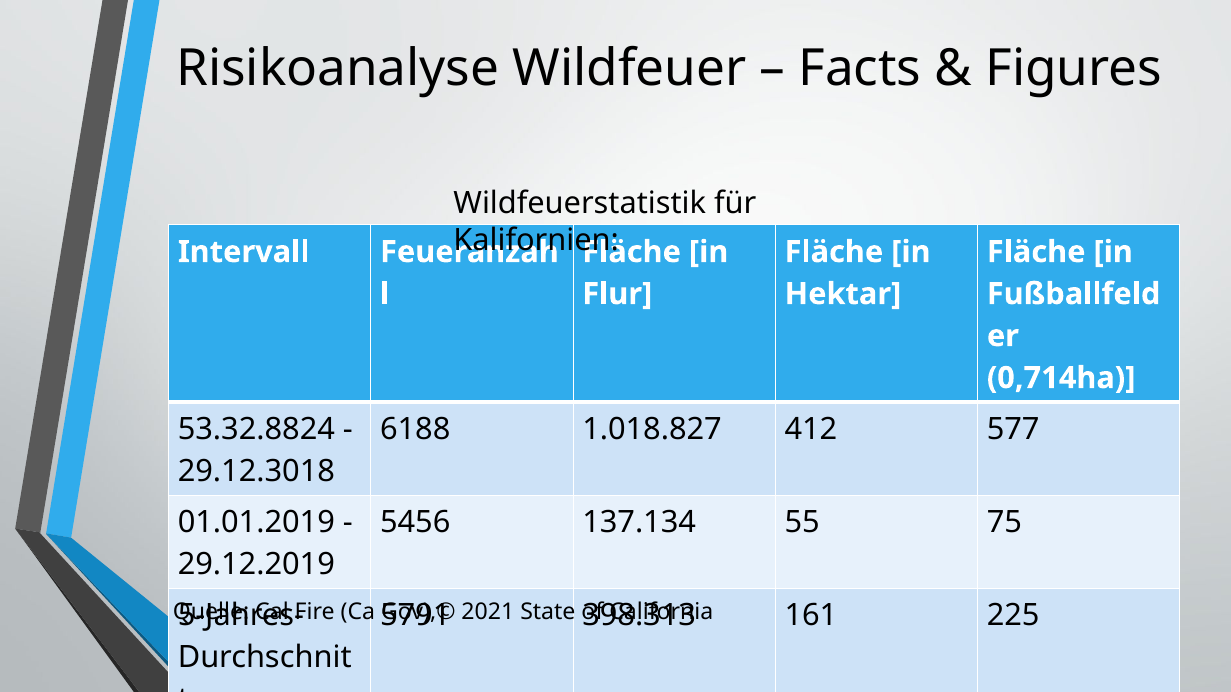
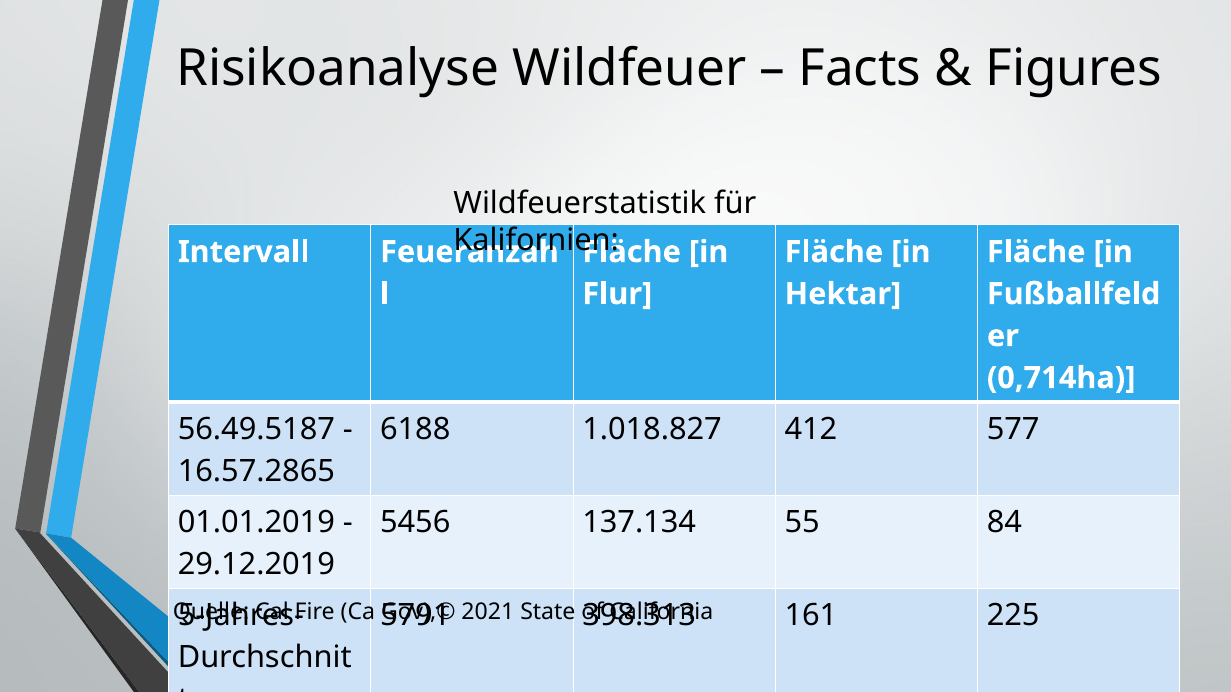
53.32.8824: 53.32.8824 -> 56.49.5187 (256, 430)
29.12.3018: 29.12.3018 -> 16.57.2865 (256, 472)
75: 75 -> 84 (1004, 523)
